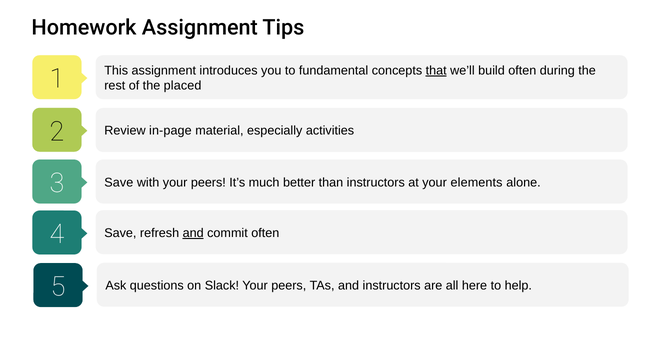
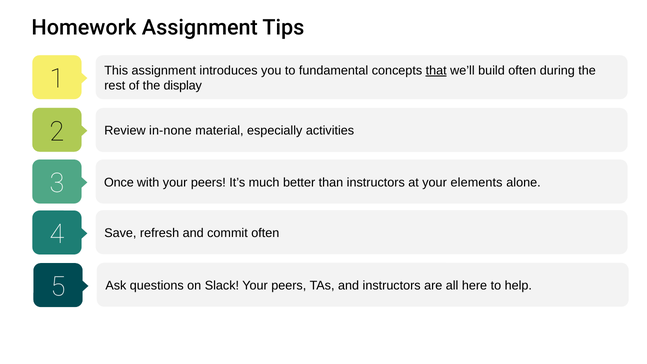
placed: placed -> display (183, 86)
in-page: in-page -> in-none (170, 131)
Save: Save -> Once (119, 182)
and underline: present -> none (193, 233)
